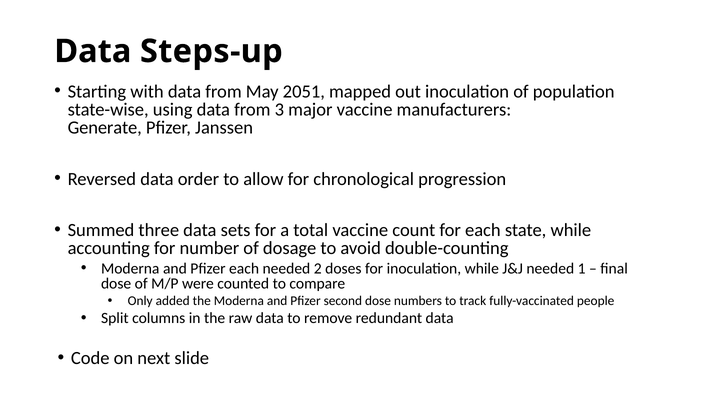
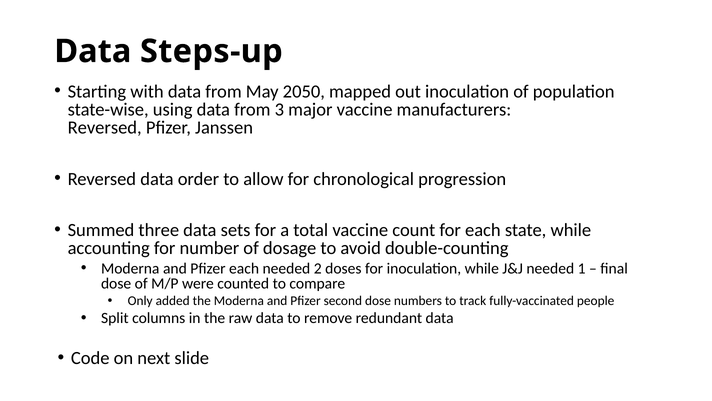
2051: 2051 -> 2050 (304, 91)
Generate: Generate -> Reversed (105, 127)
